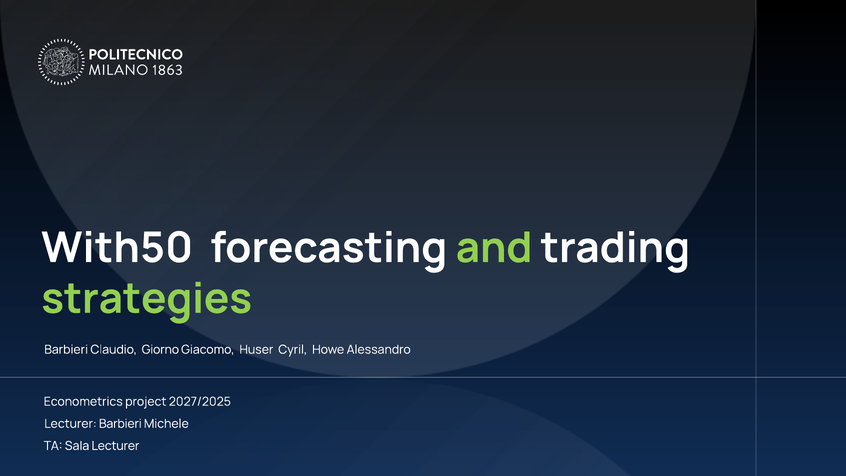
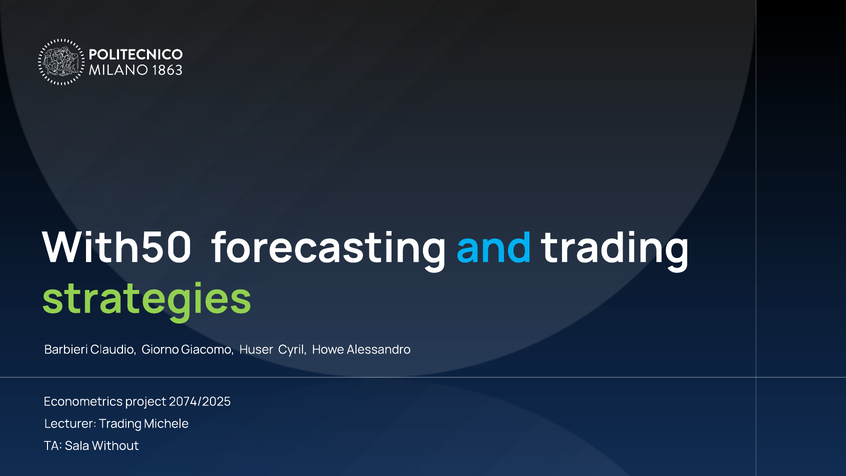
and colour: light green -> light blue (494, 248)
2027/2025: 2027/2025 -> 2074/2025 (200, 401)
Lecturer Barbieri: Barbieri -> Trading (120, 424)
Sala Lecturer: Lecturer -> Without (115, 446)
